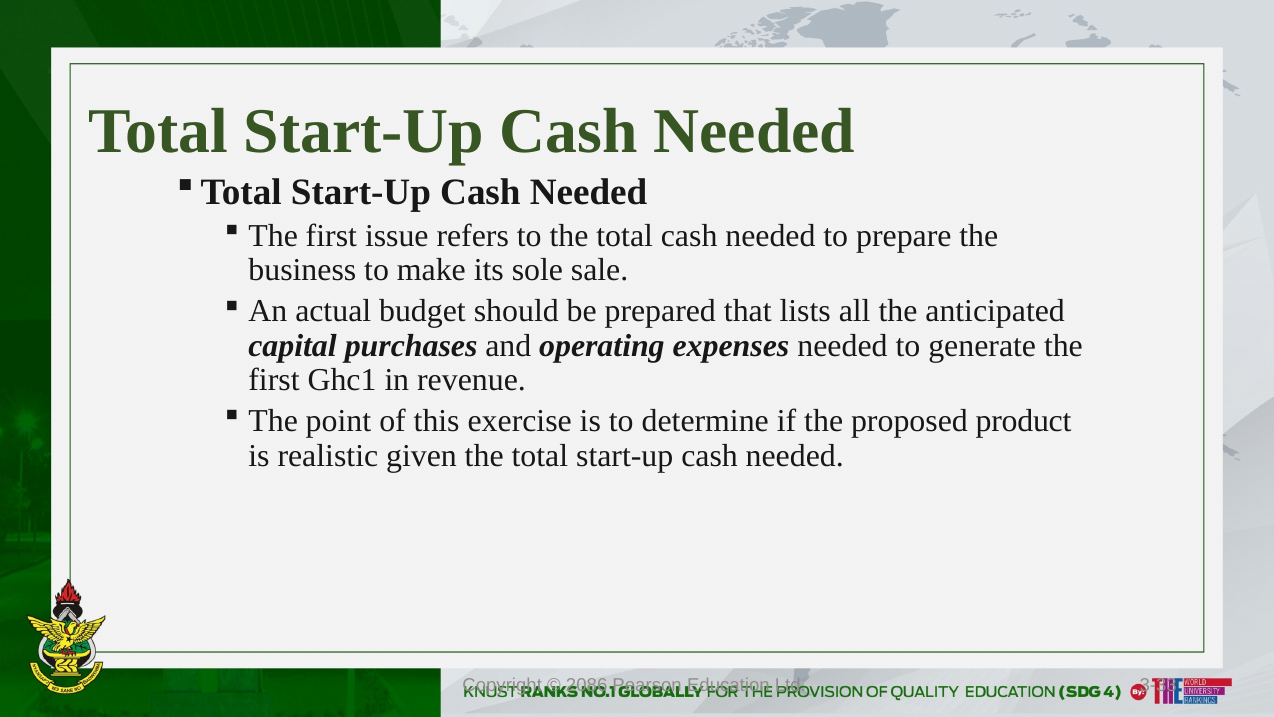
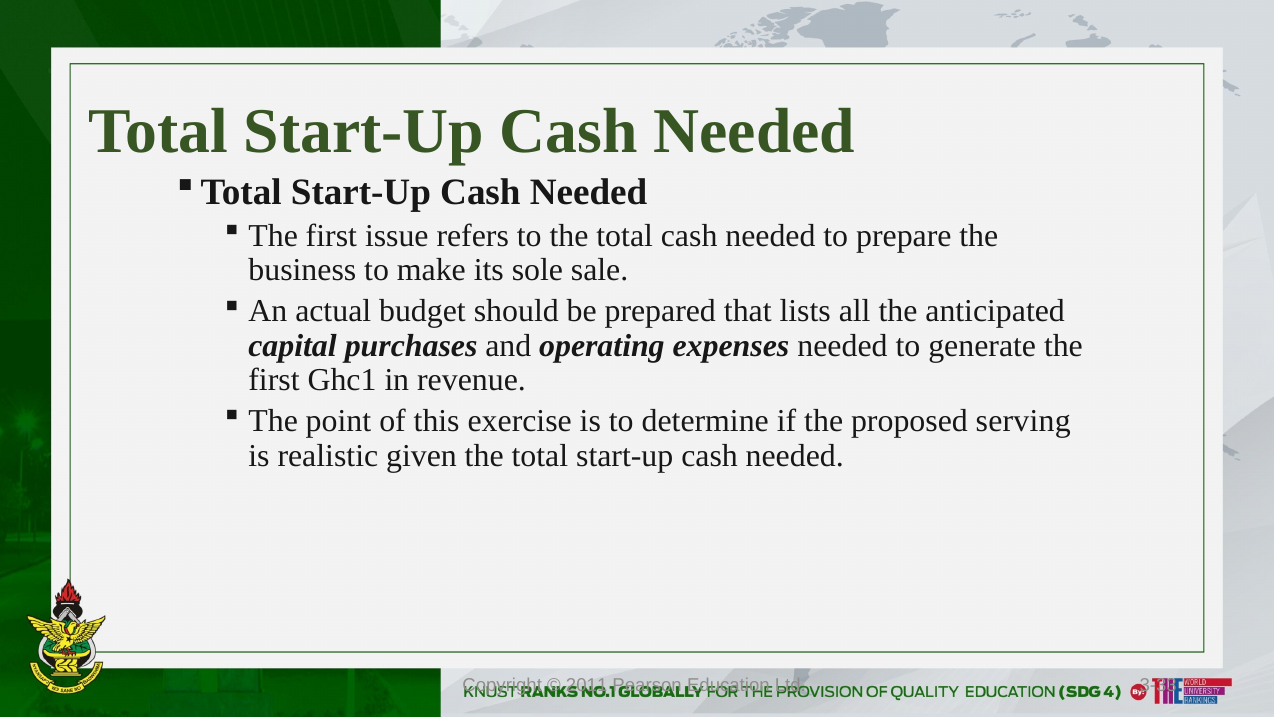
product: product -> serving (1023, 421)
2086: 2086 -> 2011 (587, 685)
